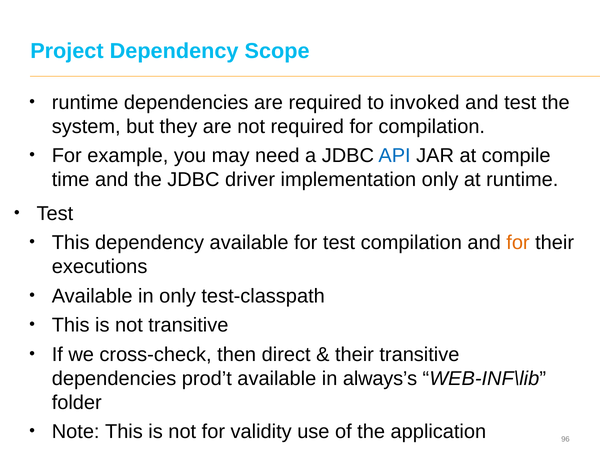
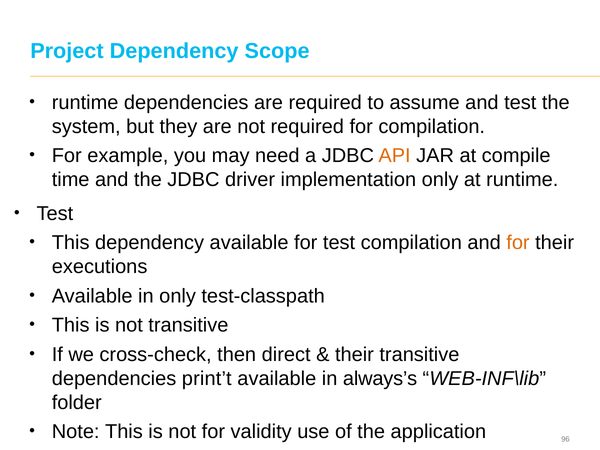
invoked: invoked -> assume (425, 102)
API colour: blue -> orange (395, 156)
prod’t: prod’t -> print’t (207, 378)
